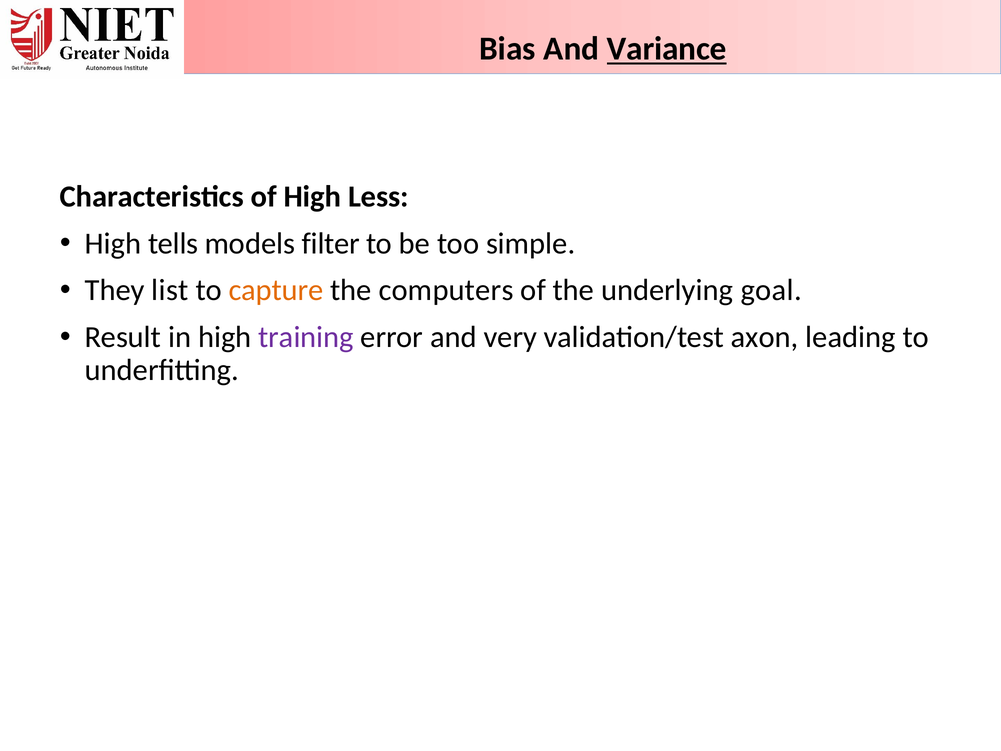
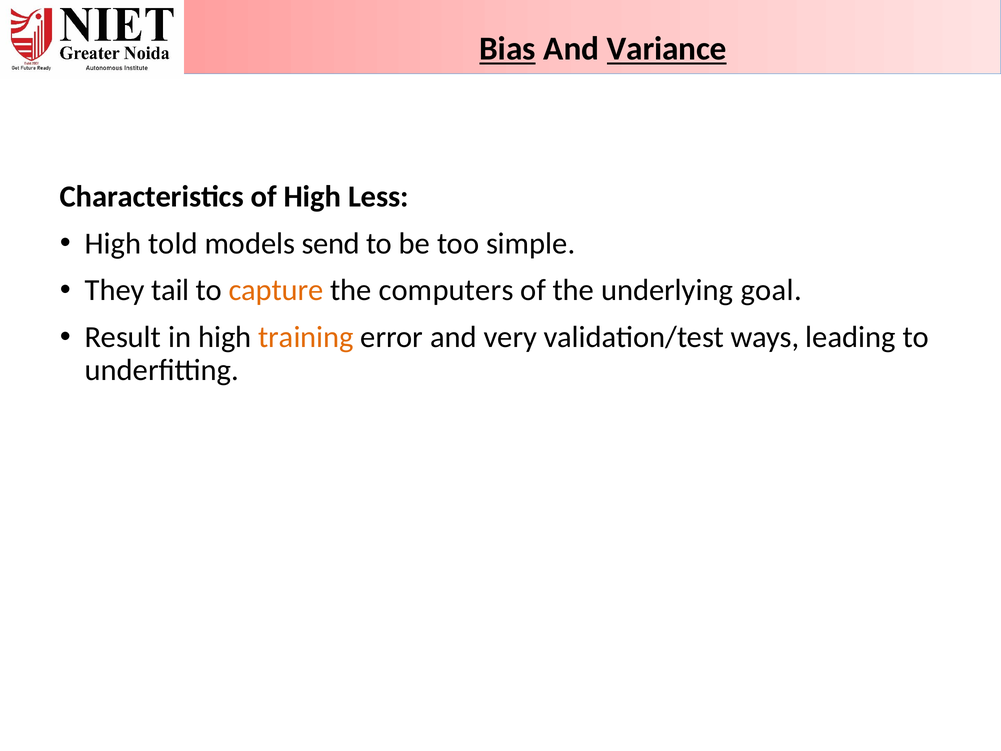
Bias underline: none -> present (508, 49)
tells: tells -> told (173, 243)
filter: filter -> send (331, 243)
list: list -> tail (170, 290)
training colour: purple -> orange (306, 337)
axon: axon -> ways (765, 337)
